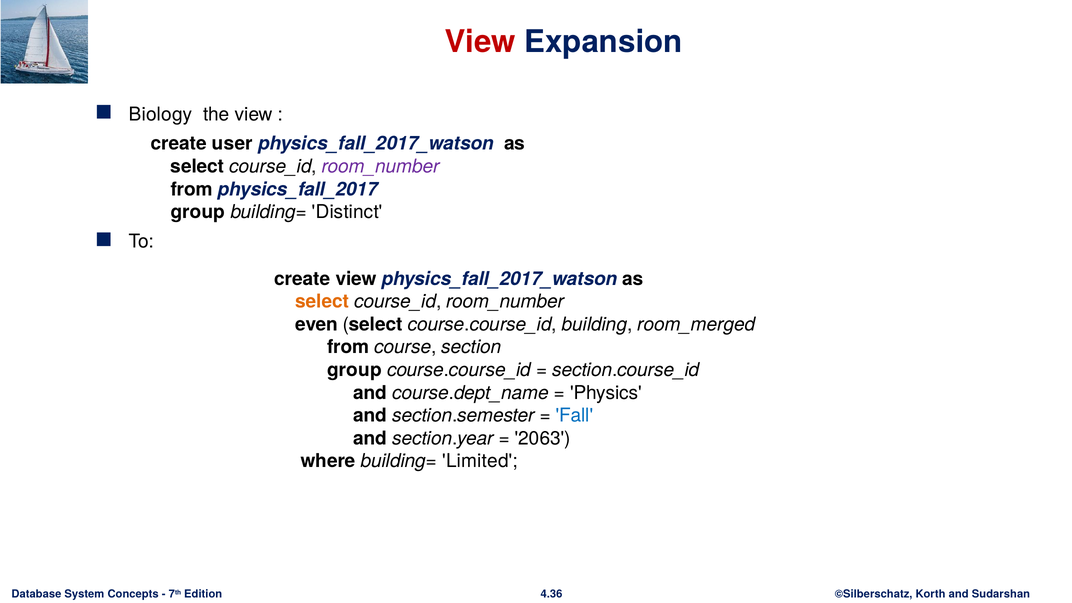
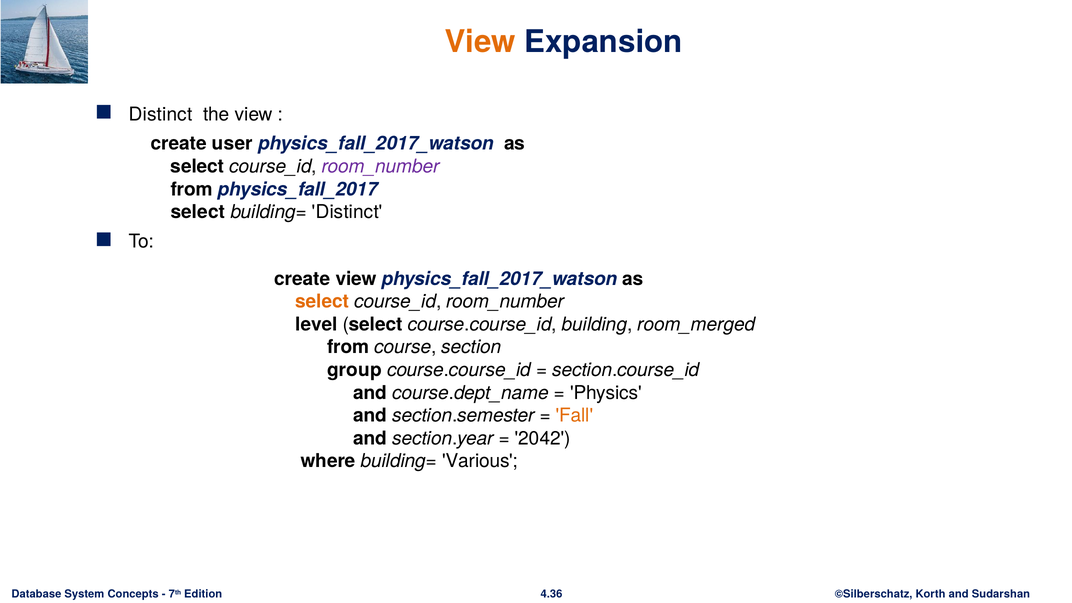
View colour: red -> orange (480, 42)
Biology: Biology -> Distinct (161, 114)
group: group -> select (198, 212)
even: even -> level (317, 324)
Fall colour: blue -> orange (575, 416)
2063: 2063 -> 2042 (543, 438)
Limited: Limited -> Various (480, 461)
